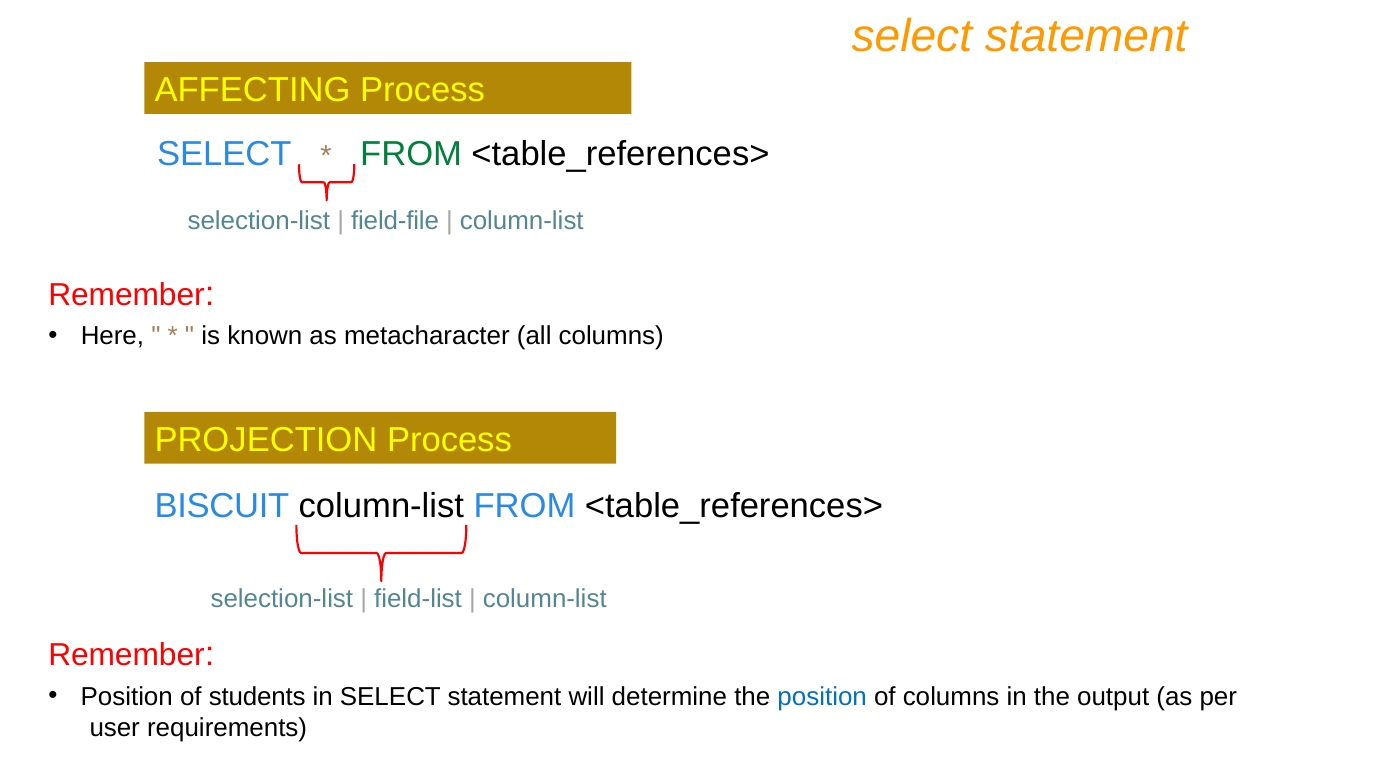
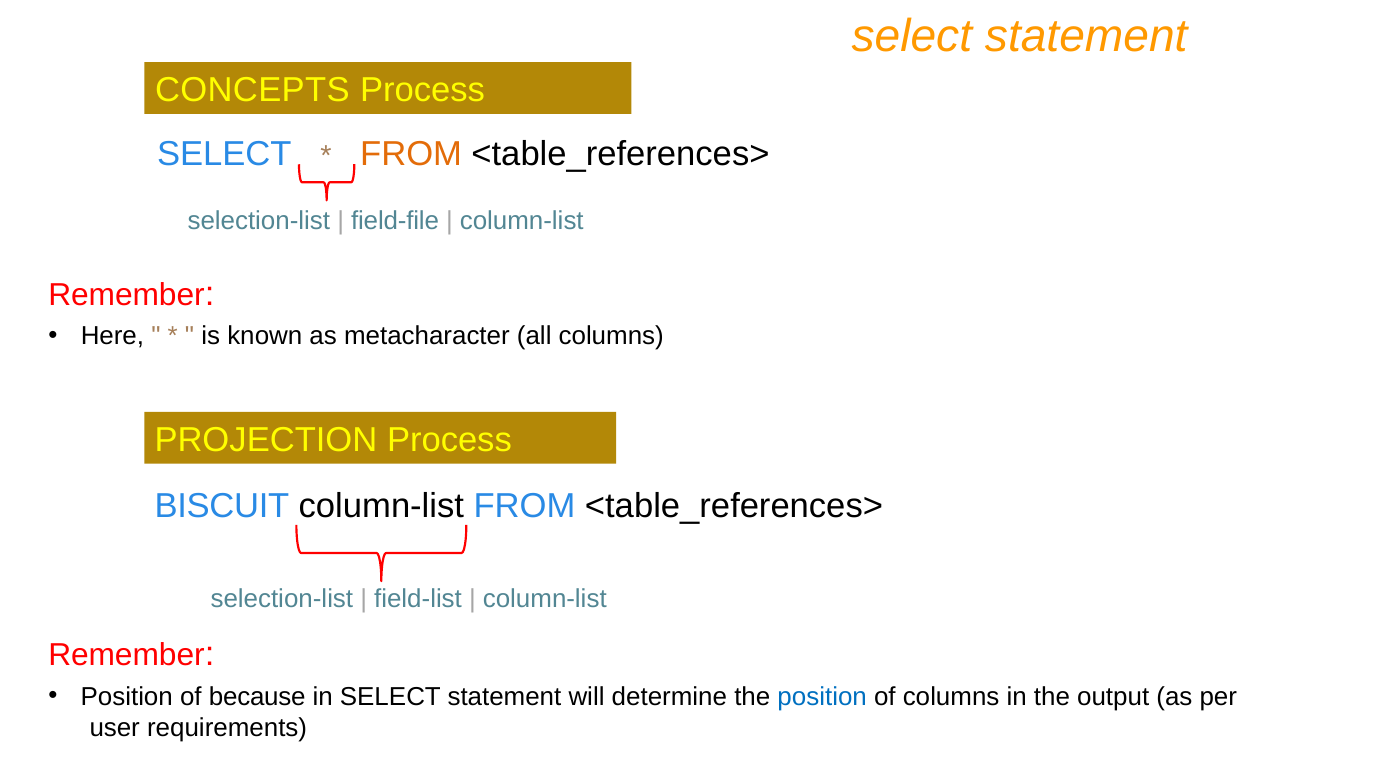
AFFECTING: AFFECTING -> CONCEPTS (252, 91)
FROM colour: green -> orange (411, 154)
students: students -> because (257, 697)
